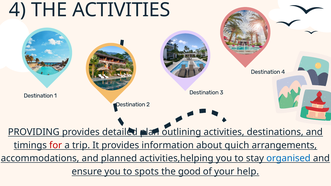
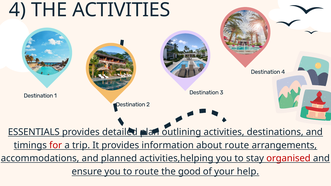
PROVIDING: PROVIDING -> ESSENTIALS (34, 132)
about quich: quich -> route (237, 145)
organised colour: blue -> red (288, 158)
to spots: spots -> route (147, 172)
